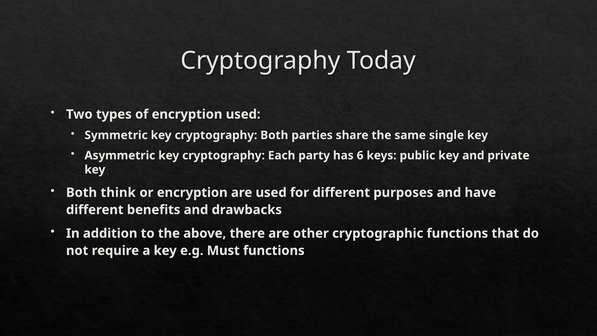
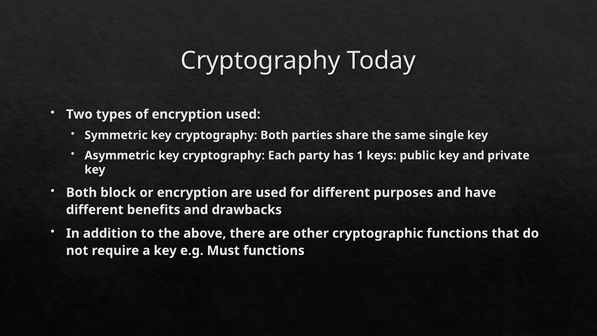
6: 6 -> 1 (360, 155)
think: think -> block (118, 192)
